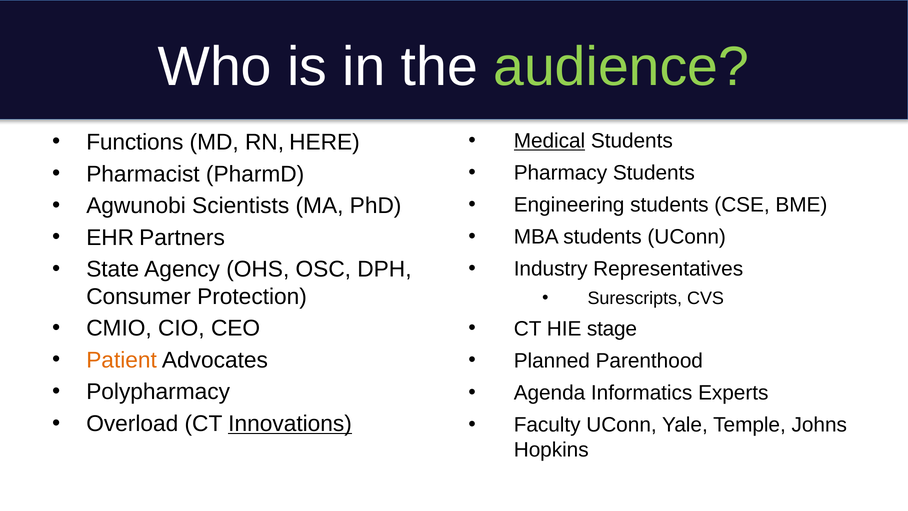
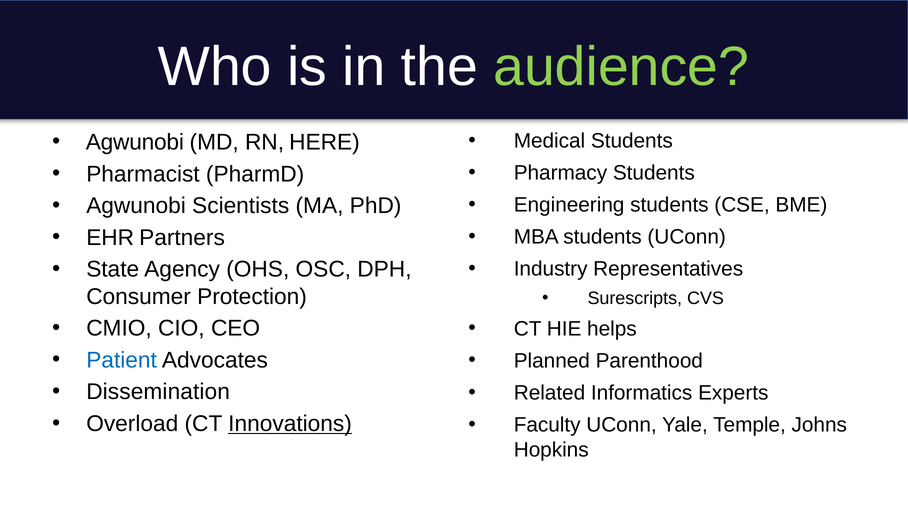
Medical underline: present -> none (549, 141)
Functions: Functions -> Agwunobi (135, 142)
stage: stage -> helps (612, 329)
Patient colour: orange -> blue (122, 360)
Polypharmacy: Polypharmacy -> Dissemination (158, 392)
Agenda: Agenda -> Related (549, 393)
